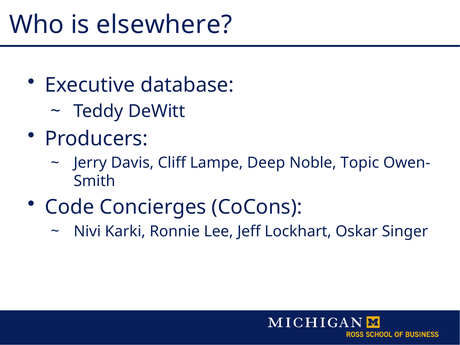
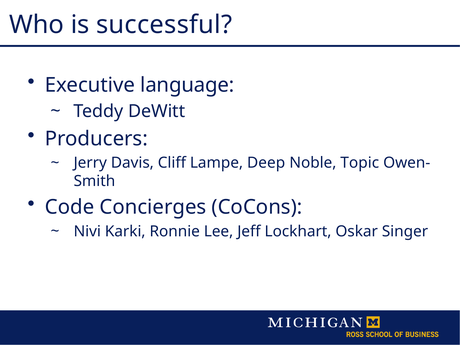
elsewhere: elsewhere -> successful (164, 25)
database: database -> language (187, 85)
